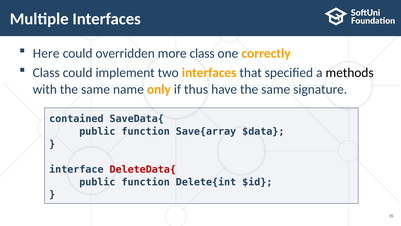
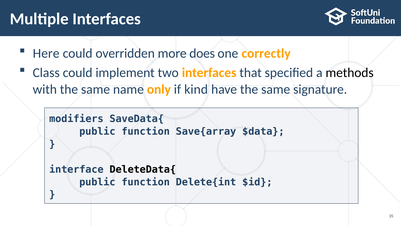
more class: class -> does (202, 53)
thus: thus -> kind (196, 89)
contained: contained -> modifiers (76, 119)
DeleteData{ colour: red -> black (143, 169)
